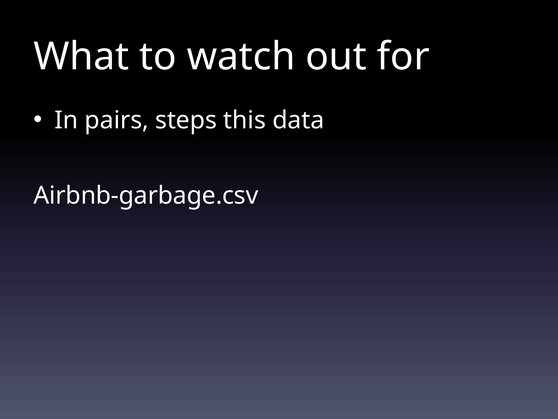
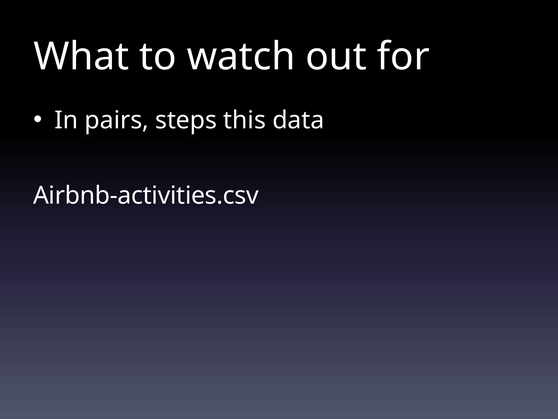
Airbnb-garbage.csv: Airbnb-garbage.csv -> Airbnb-activities.csv (146, 195)
